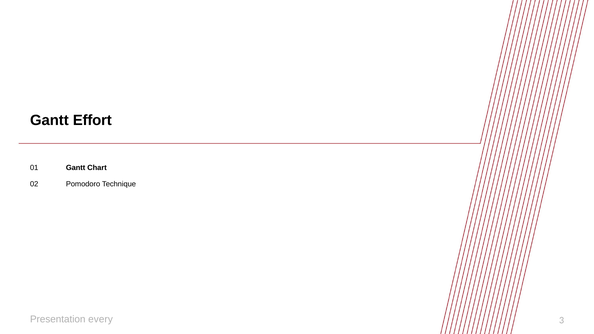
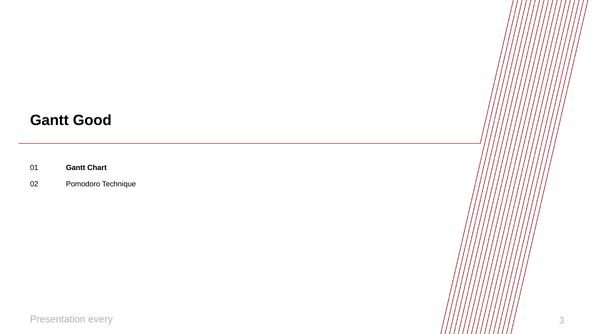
Effort: Effort -> Good (92, 120)
